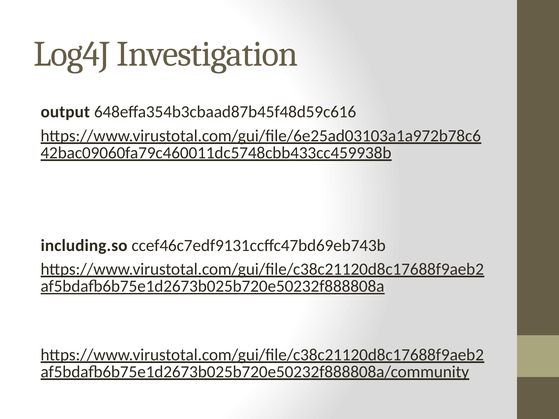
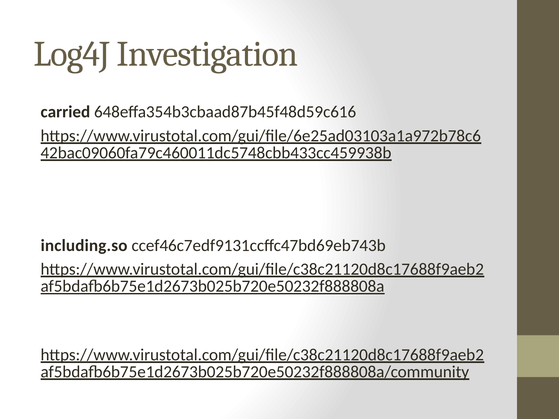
output: output -> carried (65, 112)
